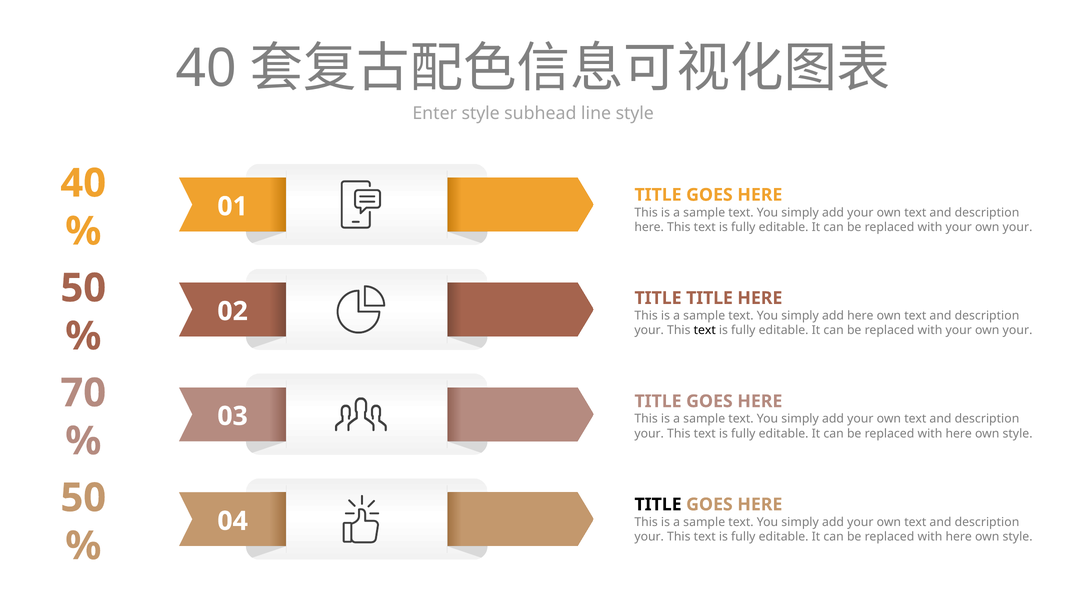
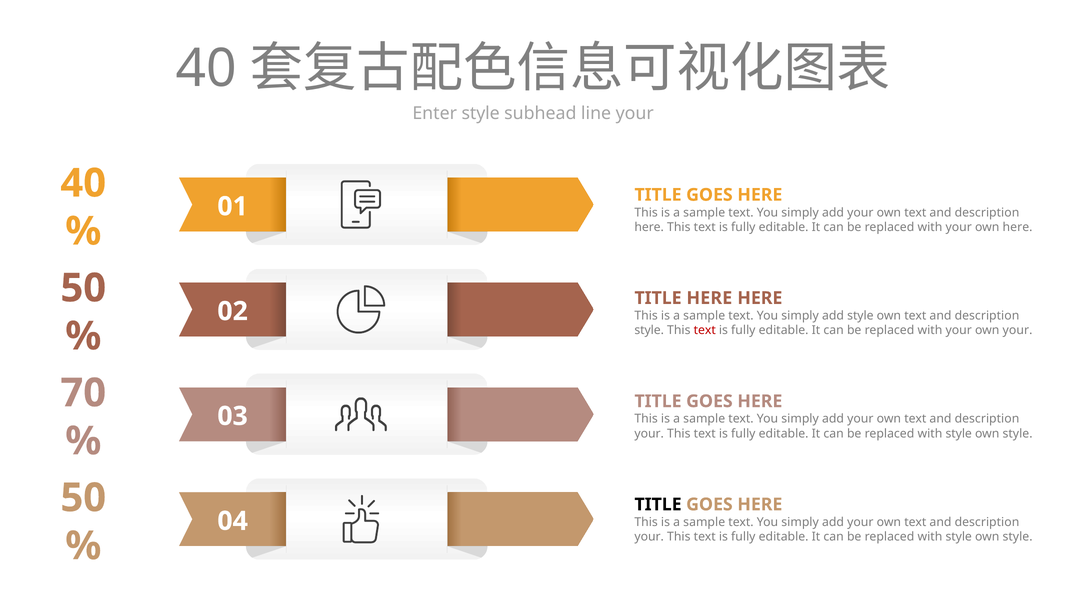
line style: style -> your (635, 113)
your: your -> here (1018, 227)
TITLE TITLE: TITLE -> HERE (709, 298)
add here: here -> style (860, 316)
your: your -> style (649, 330)
text colour: black -> red (705, 330)
here: here -> style (959, 433)
here: here -> style (959, 537)
